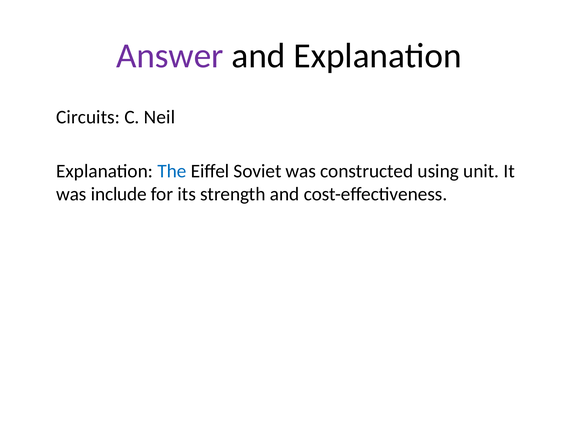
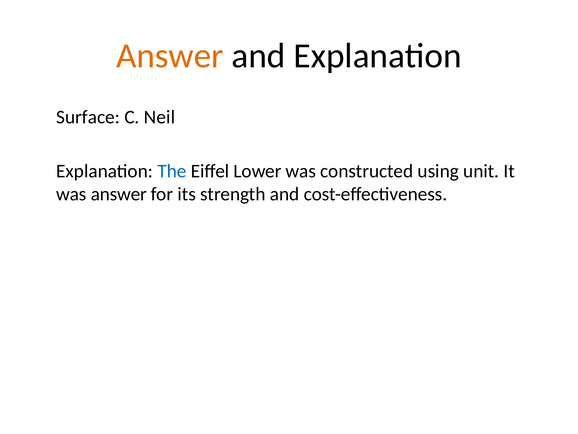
Answer colour: purple -> orange (170, 56)
Circuits: Circuits -> Surface (88, 117)
Soviet: Soviet -> Lower (258, 171)
was include: include -> answer (119, 194)
